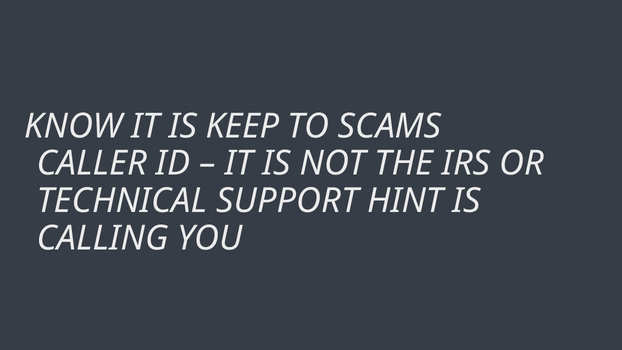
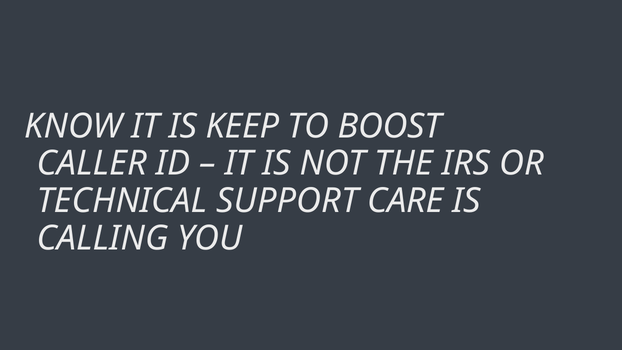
SCAMS: SCAMS -> BOOST (390, 126)
HINT: HINT -> CARE (405, 201)
